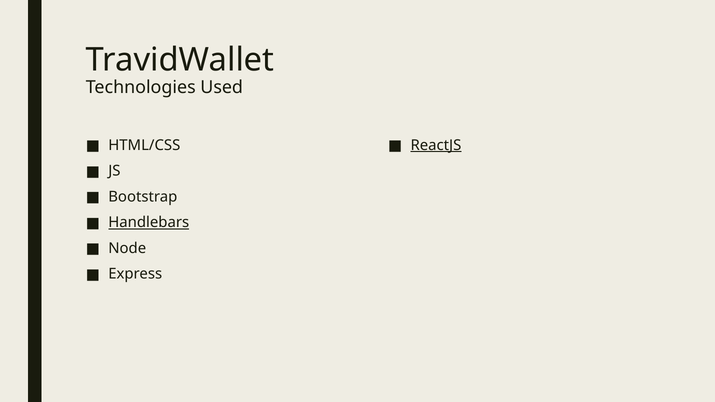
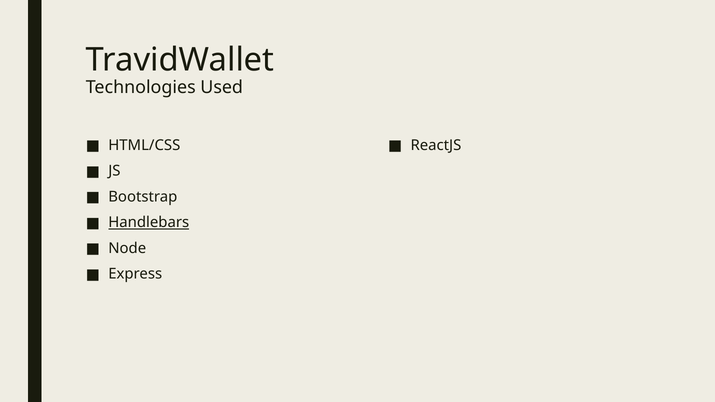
ReactJS underline: present -> none (436, 145)
